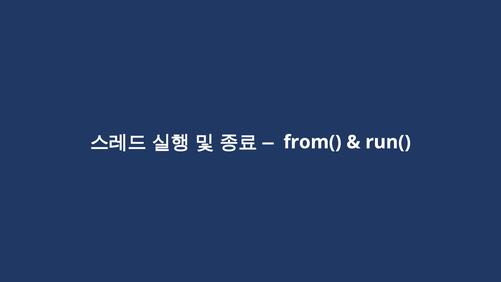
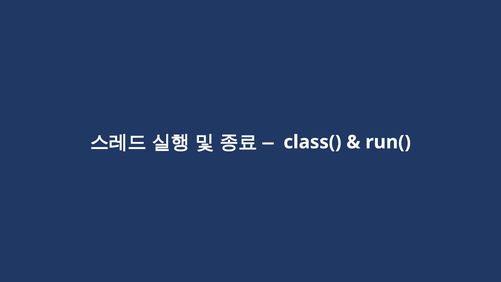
from(: from( -> class( (312, 142)
